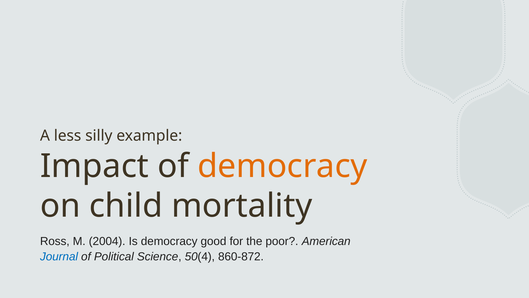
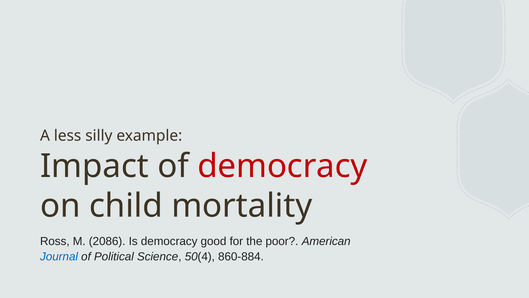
democracy colour: orange -> red (282, 166)
2004: 2004 -> 2086 (107, 241)
860-872: 860-872 -> 860-884 (241, 256)
